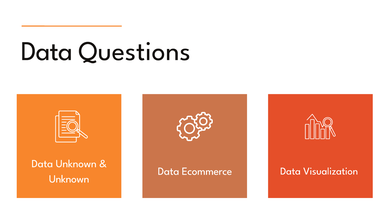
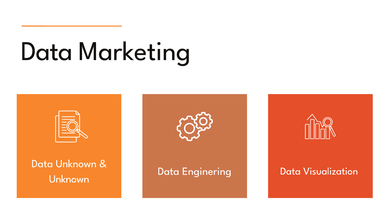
Questions: Questions -> Marketing (134, 51)
Ecommerce: Ecommerce -> Enginering (207, 171)
